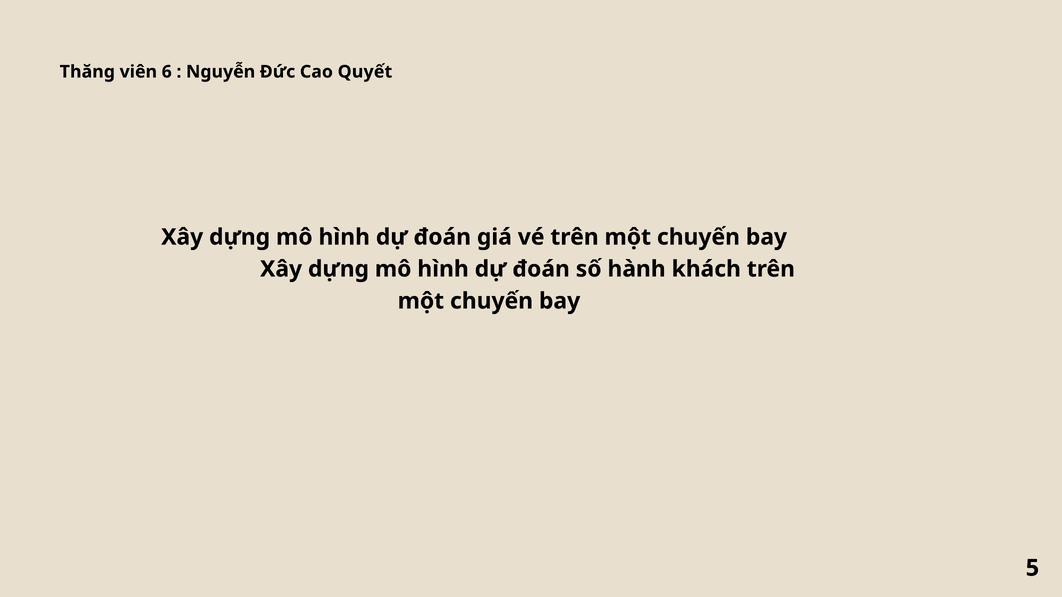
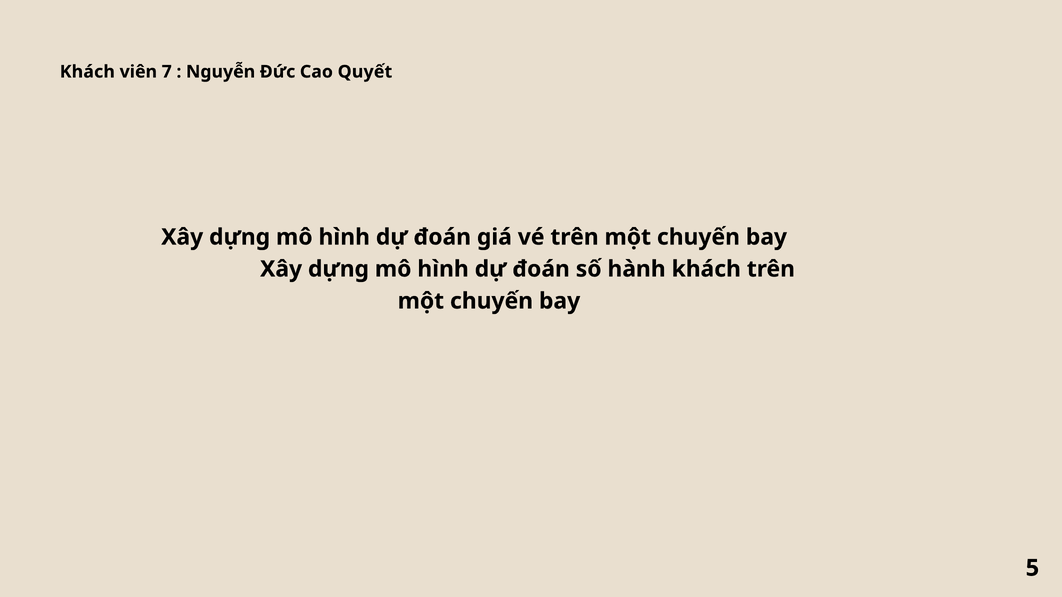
Thăng: Thăng -> Khách (87, 72)
6: 6 -> 7 (167, 72)
